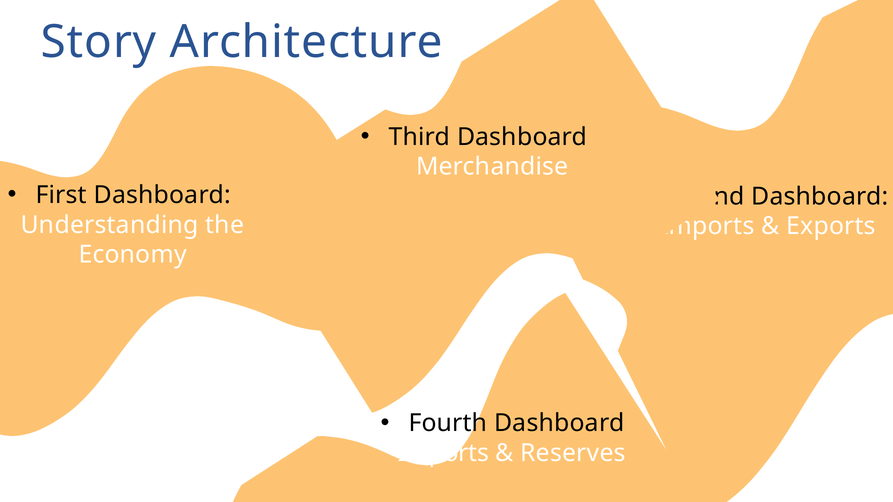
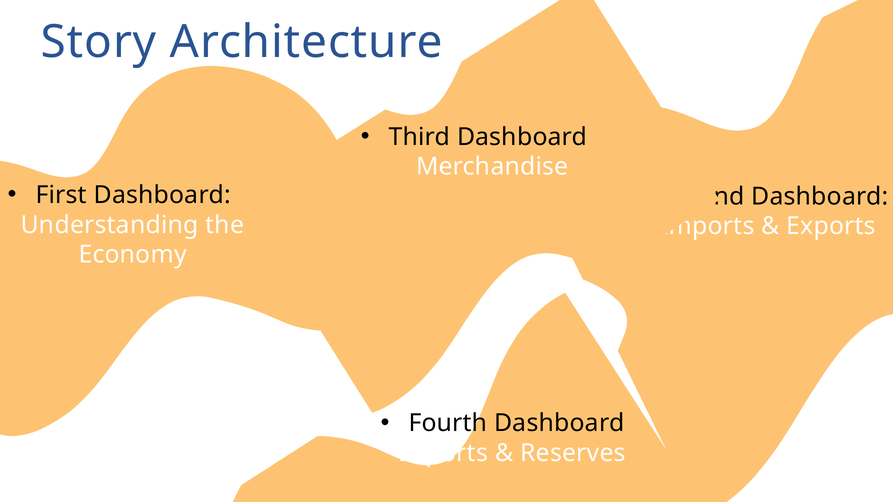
Imports: Imports -> Exports (443, 453)
